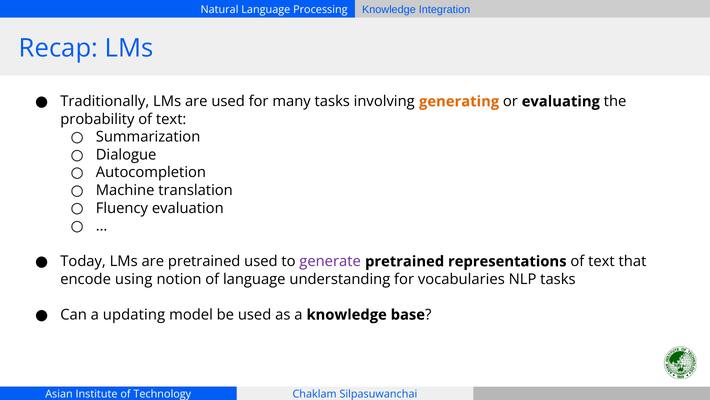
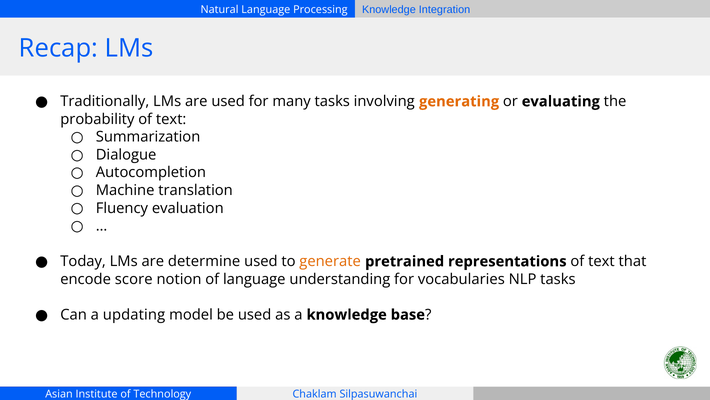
are pretrained: pretrained -> determine (204, 261)
generate colour: purple -> orange (330, 261)
using: using -> score (134, 279)
